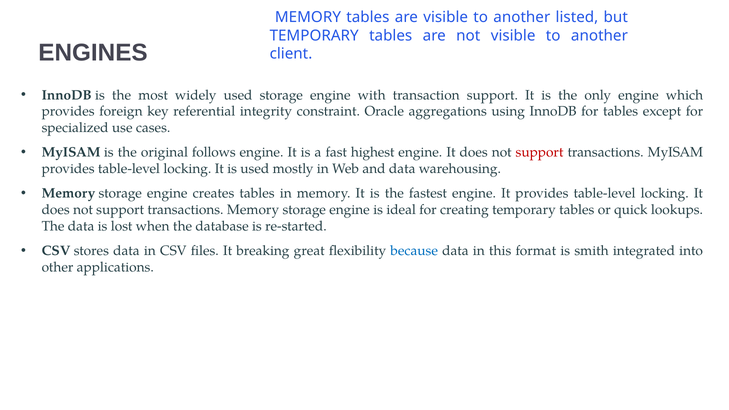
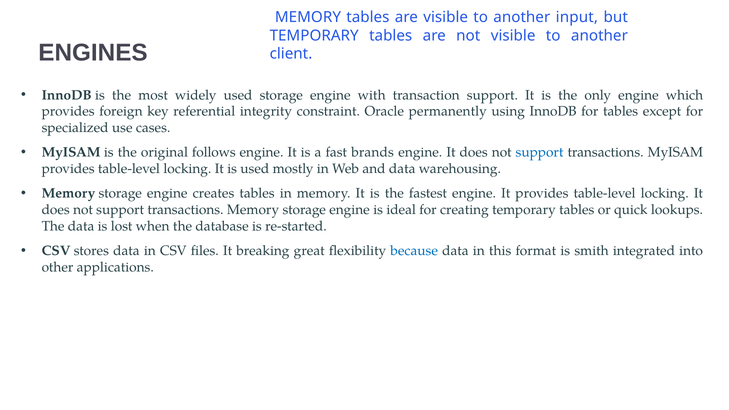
listed: listed -> input (577, 17)
aggregations: aggregations -> permanently (448, 111)
highest: highest -> brands (373, 152)
support colour: red -> blue (539, 152)
